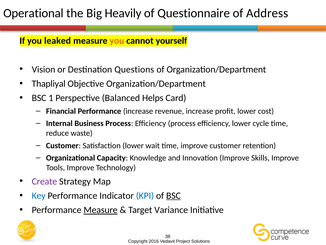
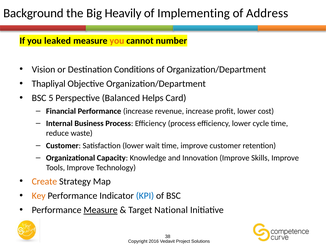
Operational: Operational -> Background (33, 13)
Questionnaire: Questionnaire -> Implementing (194, 13)
yourself: yourself -> number (171, 41)
Questions: Questions -> Conditions (134, 69)
1: 1 -> 5 (51, 98)
Create colour: purple -> orange (44, 181)
Key colour: blue -> orange (39, 195)
BSC underline: present -> none (173, 195)
Variance: Variance -> National (171, 210)
